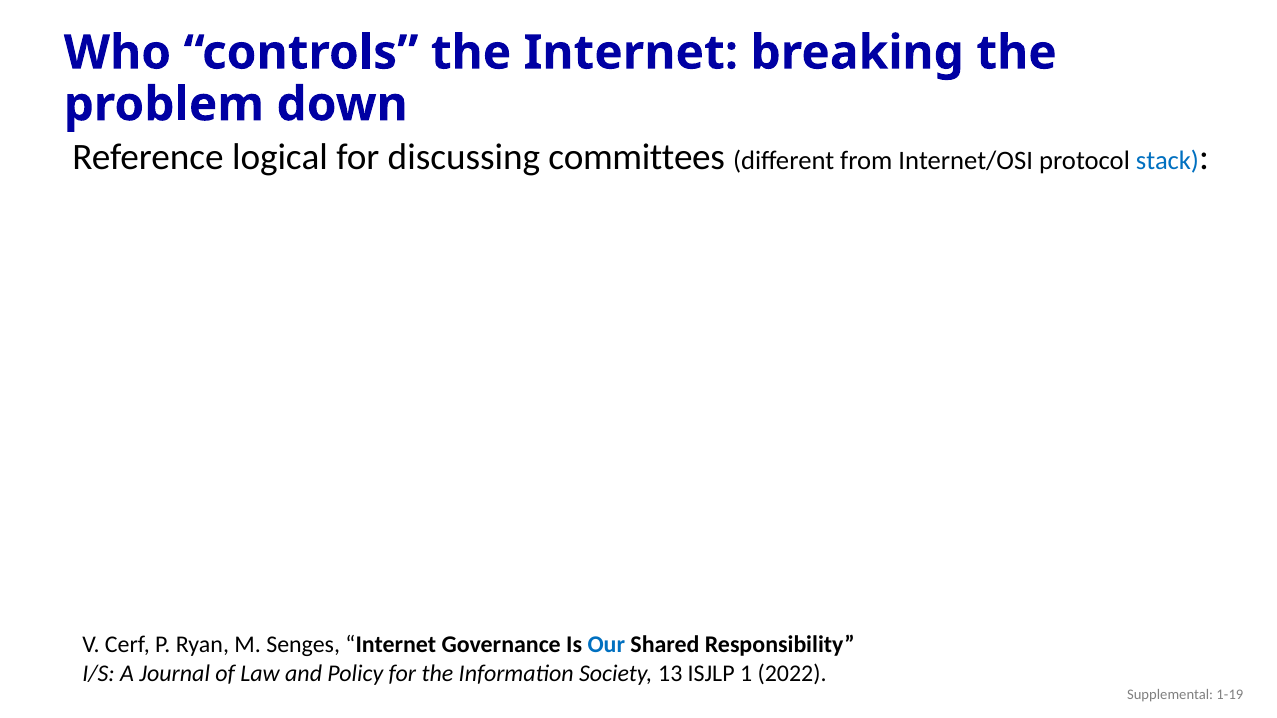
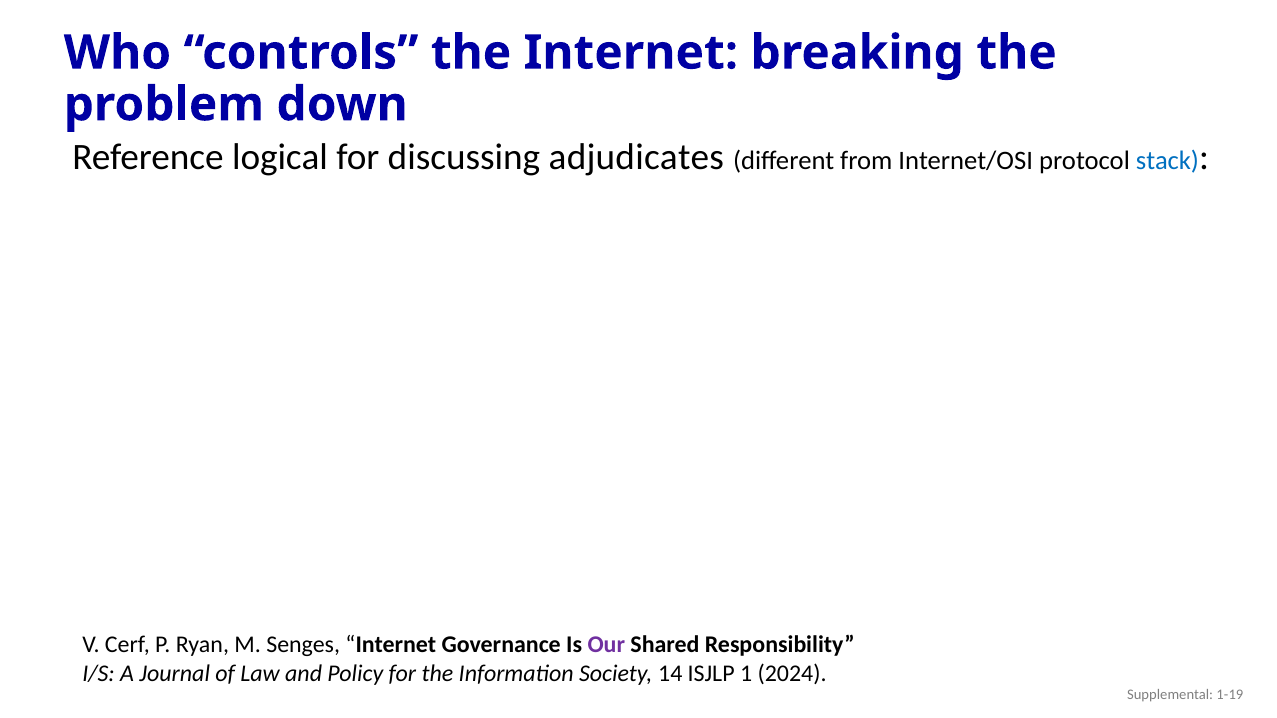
committees: committees -> adjudicates (636, 157)
Our colour: blue -> purple (606, 645)
13: 13 -> 14 (670, 673)
2022: 2022 -> 2024 (792, 673)
